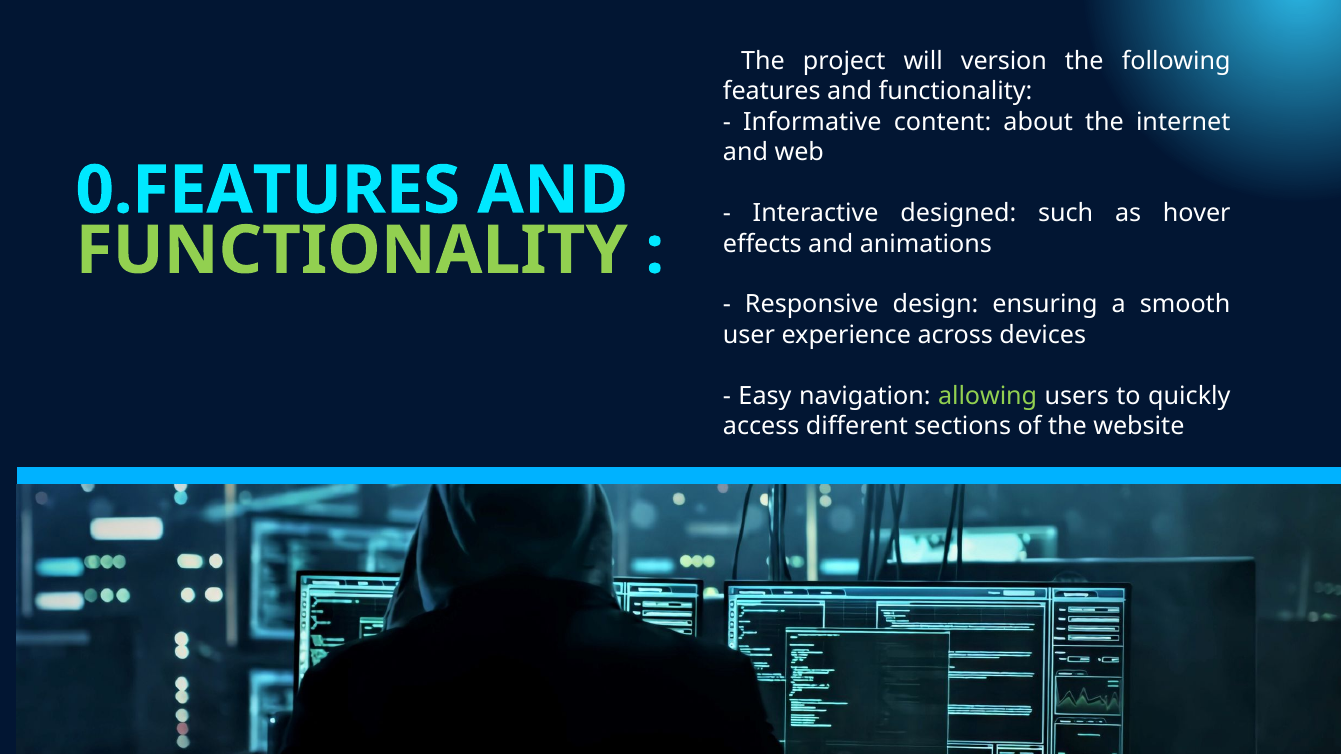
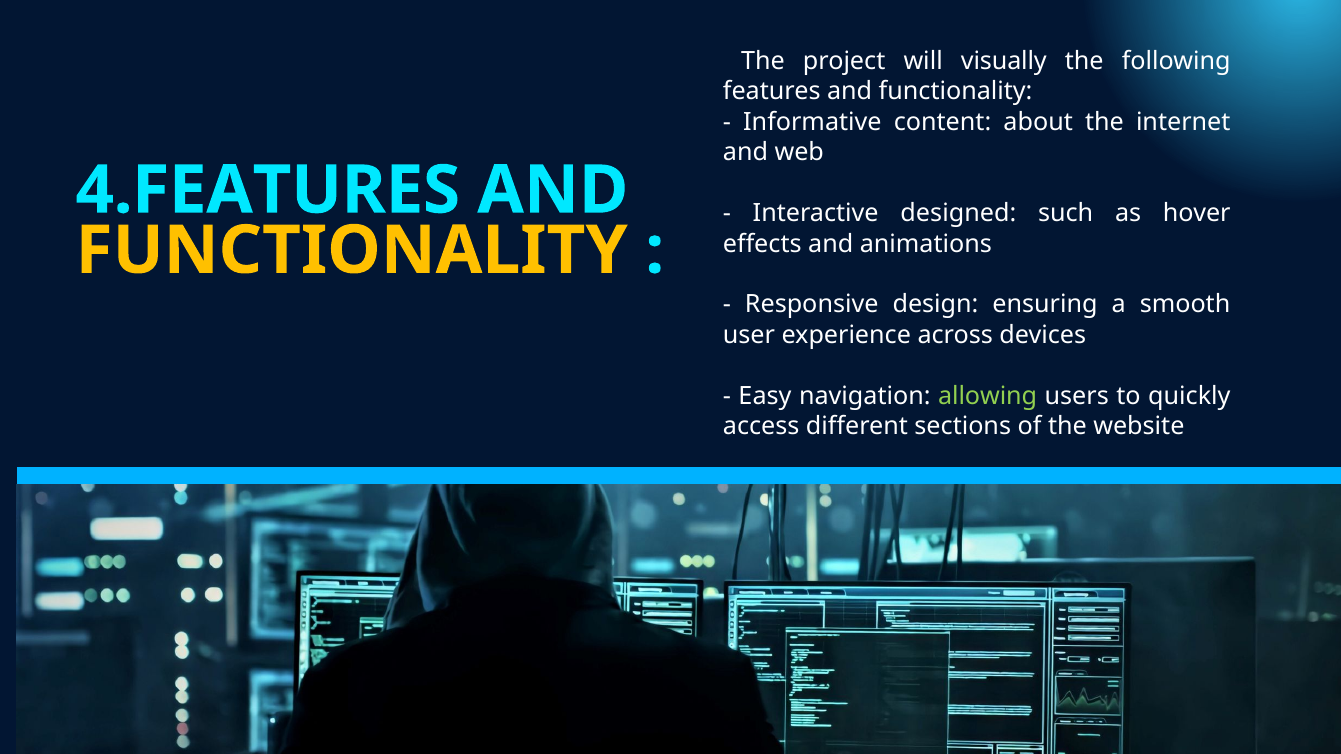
version: version -> visually (1004, 61)
0.FEATURES: 0.FEATURES -> 4.FEATURES (268, 190)
FUNCTIONALITY colour: light green -> yellow (352, 251)
